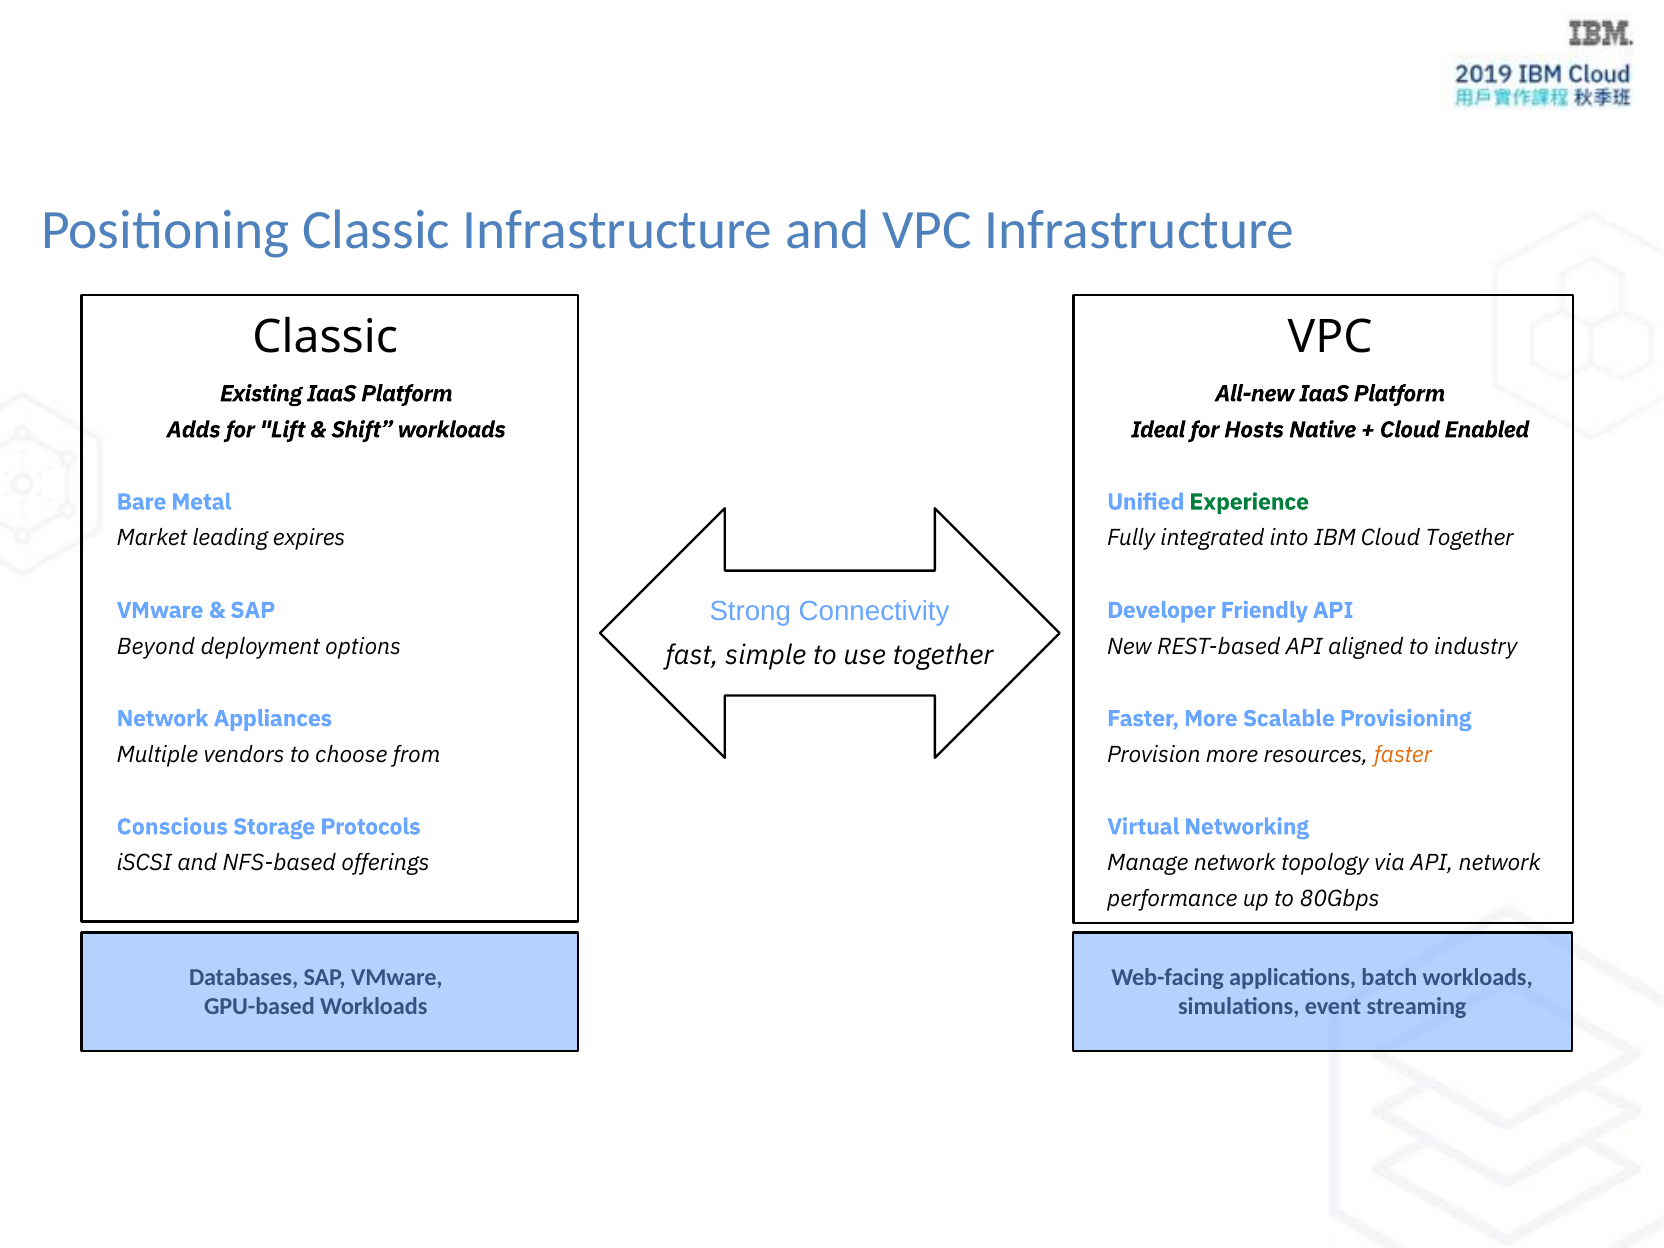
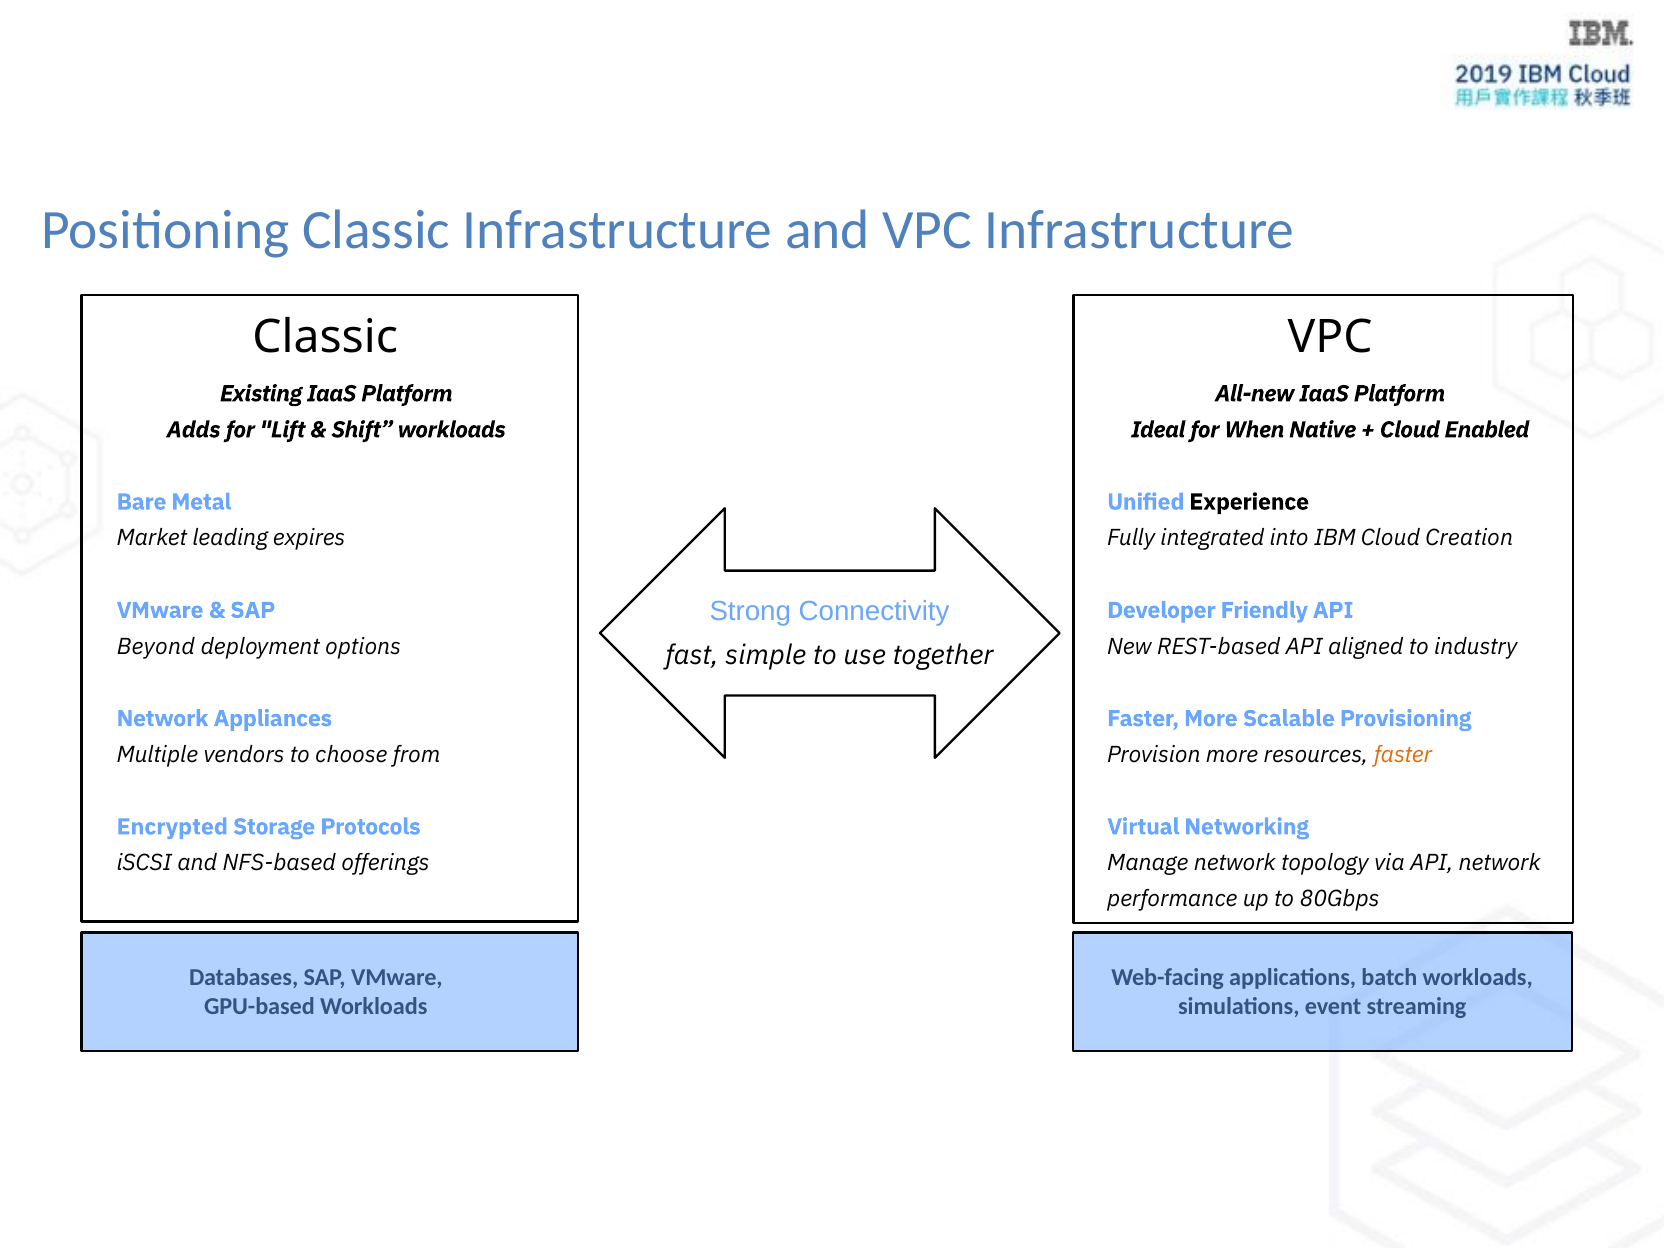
Hosts: Hosts -> When (1254, 430)
Experience colour: green -> black (1249, 502)
Cloud Together: Together -> Creation (1469, 538)
Conscious: Conscious -> Encrypted (172, 827)
